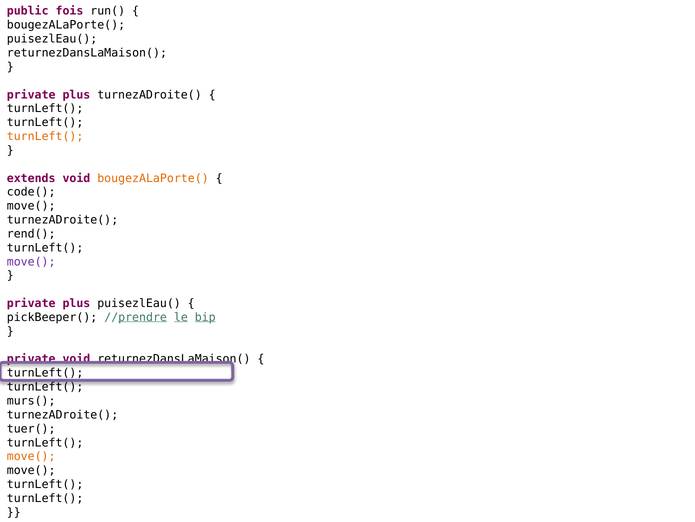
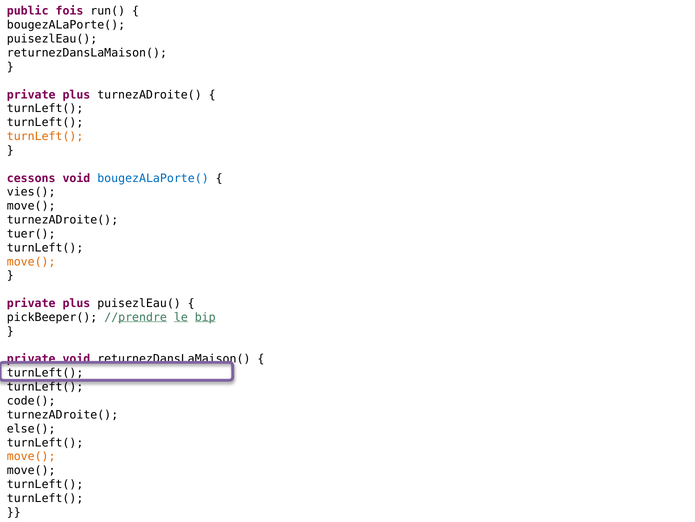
extends: extends -> cessons (31, 178)
bougezALaPorte( colour: orange -> blue (153, 178)
code(: code( -> vies( (31, 192)
rend(: rend( -> tuer( (31, 234)
move( colour: purple -> orange (31, 261)
murs(: murs( -> code( (31, 400)
tuer(: tuer( -> else( (31, 428)
